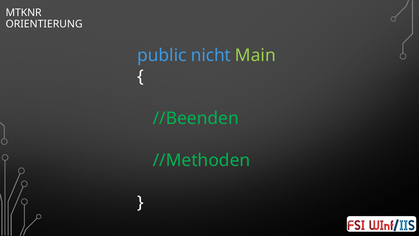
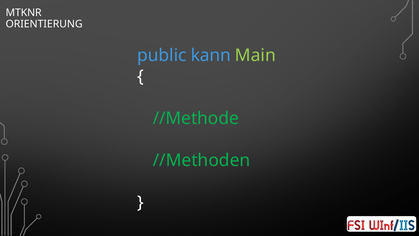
nicht: nicht -> kann (211, 55)
//Beenden: //Beenden -> //Methode (196, 118)
